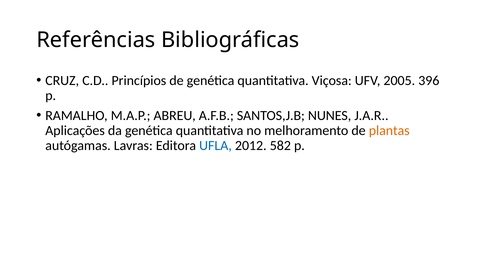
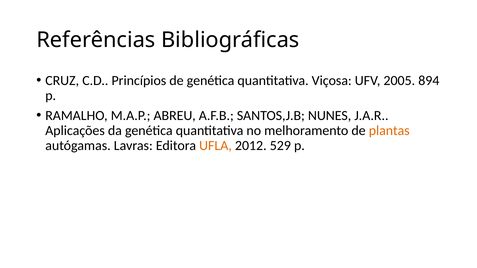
396: 396 -> 894 (429, 81)
UFLA colour: blue -> orange (215, 146)
582: 582 -> 529 (280, 146)
